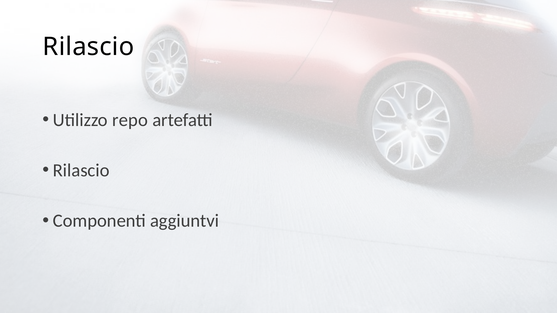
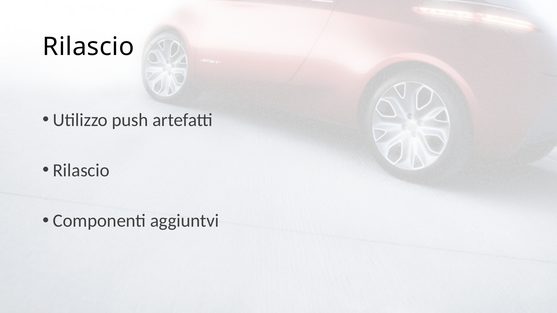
repo: repo -> push (130, 120)
